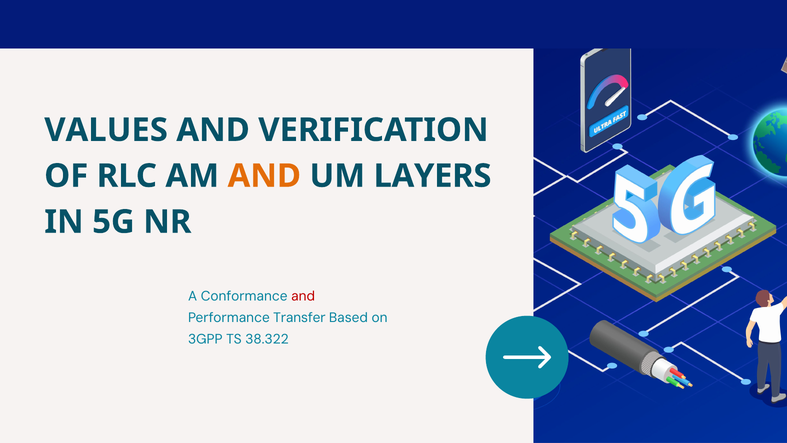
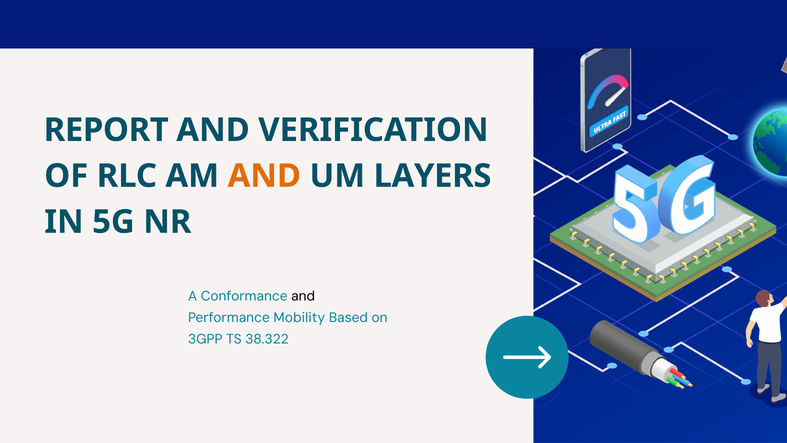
VALUES: VALUES -> REPORT (106, 130)
and colour: red -> black (303, 296)
Transfer: Transfer -> Mobility (299, 317)
